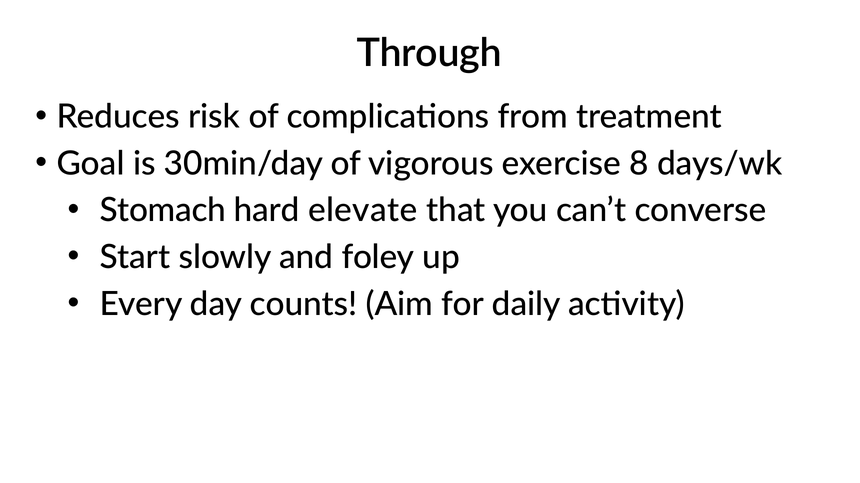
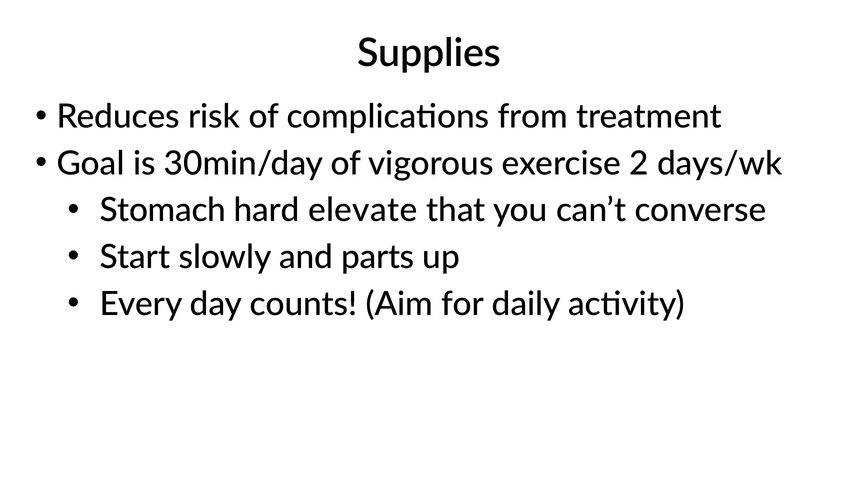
Through: Through -> Supplies (429, 53)
8: 8 -> 2 (639, 164)
foley: foley -> parts (378, 258)
